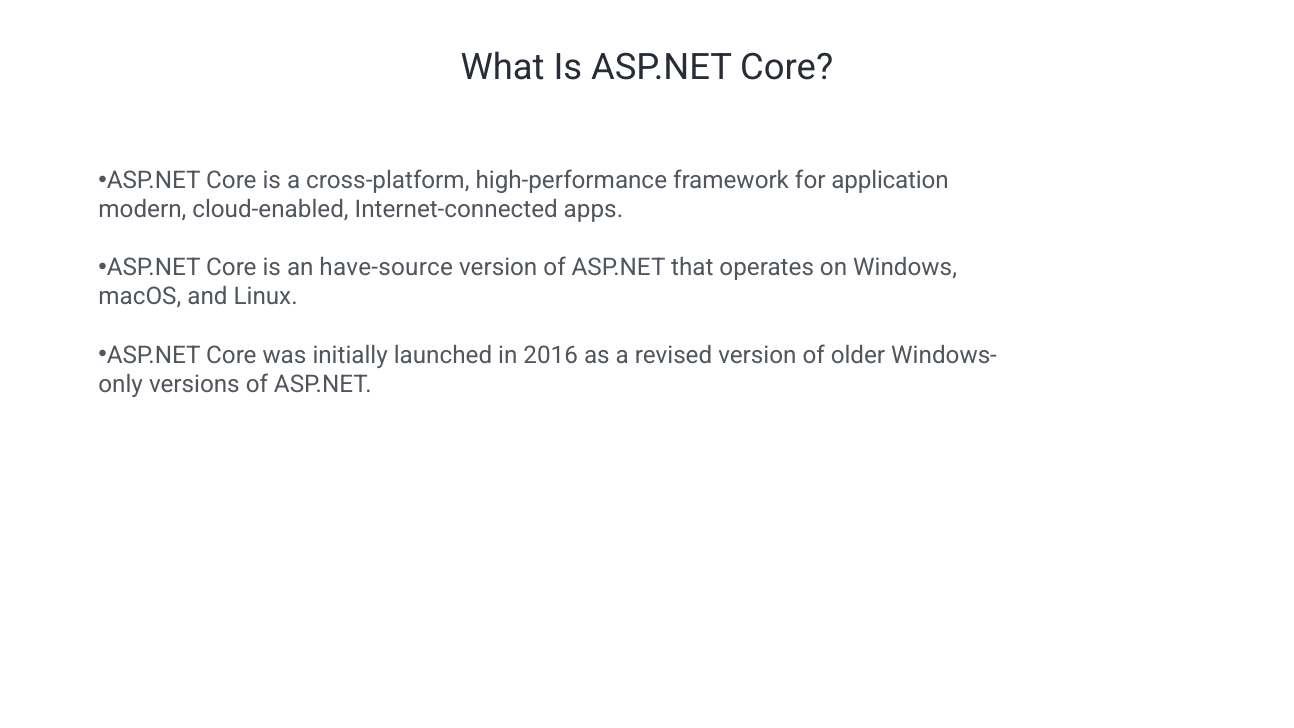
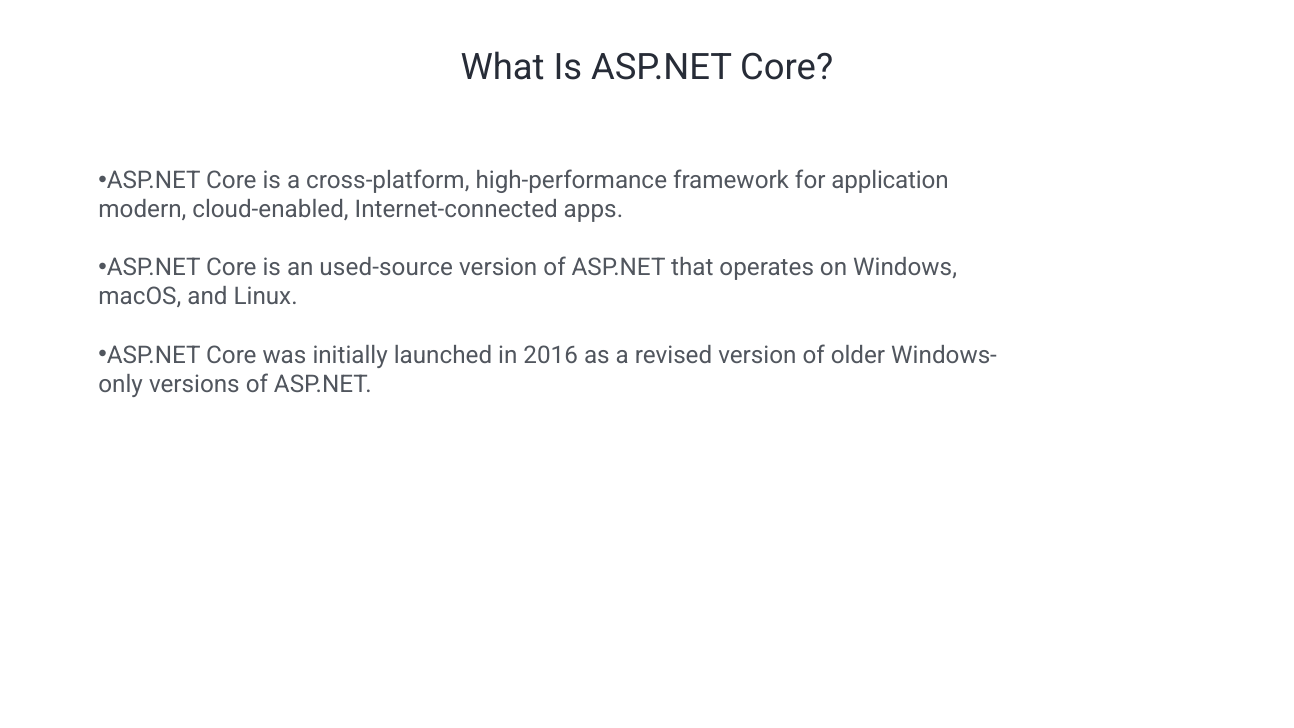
have-source: have-source -> used-source (386, 268)
